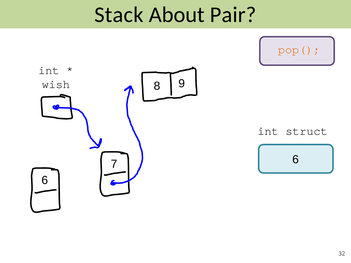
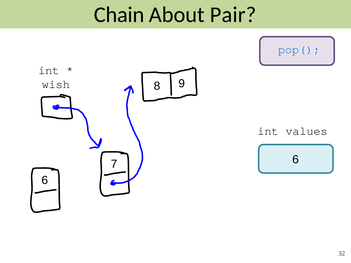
Stack: Stack -> Chain (119, 15)
pop( colour: orange -> blue (299, 50)
struct: struct -> values (307, 131)
